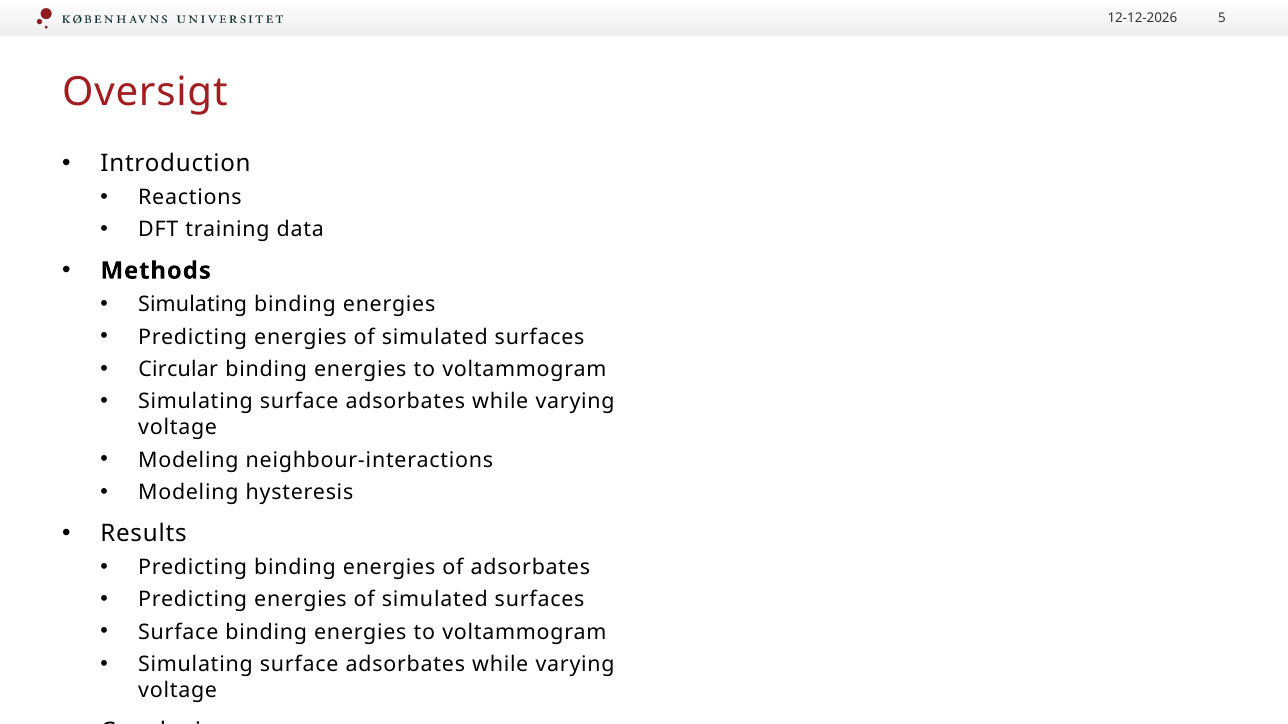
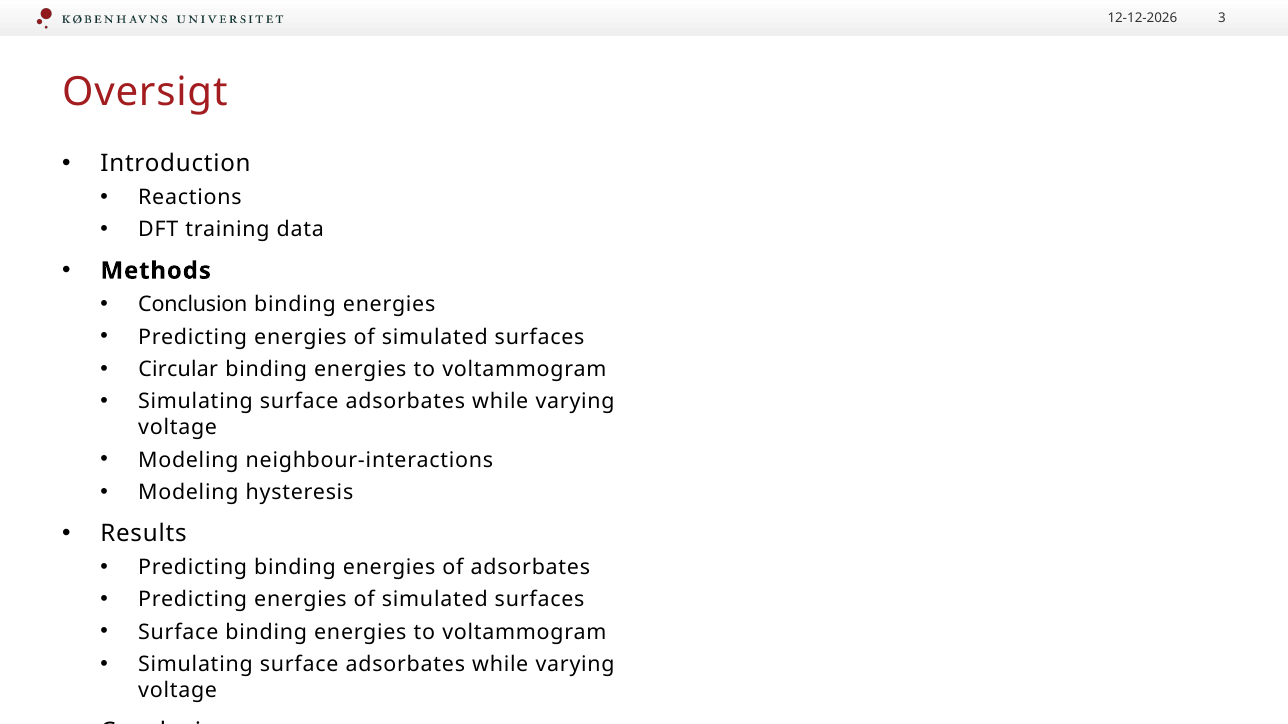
5: 5 -> 3 (1222, 19)
Simulating: Simulating -> Conclusion (193, 305)
